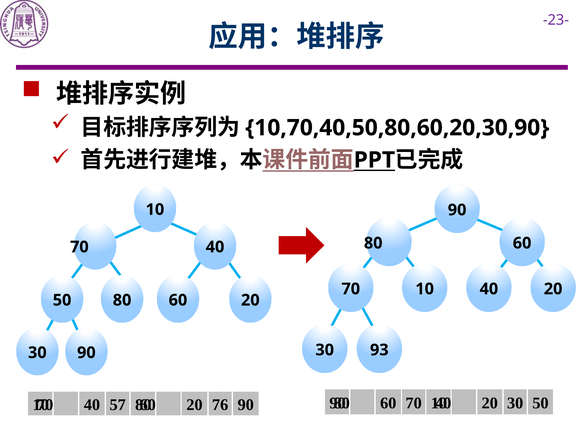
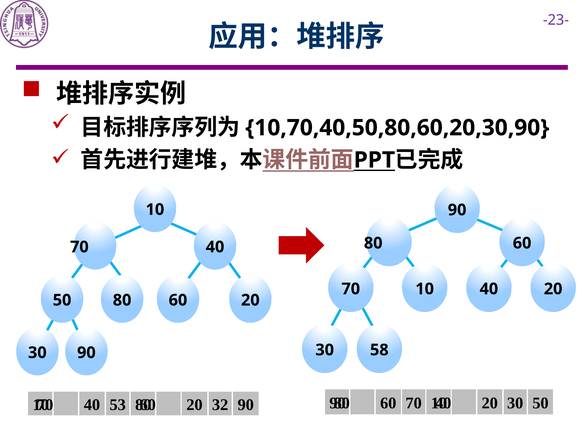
93: 93 -> 58 (379, 350)
57: 57 -> 53 (118, 405)
76: 76 -> 32 (220, 405)
